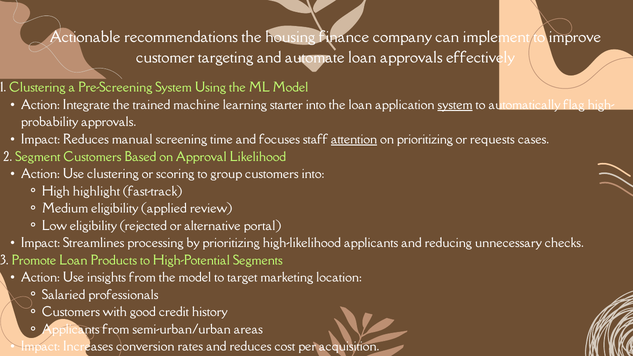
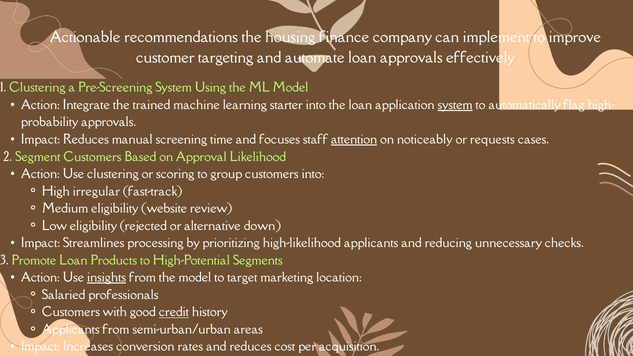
on prioritizing: prioritizing -> noticeably (425, 140)
highlight: highlight -> irregular (96, 191)
applied: applied -> website (164, 209)
portal: portal -> down (262, 226)
insights underline: none -> present (107, 278)
credit underline: none -> present (174, 312)
